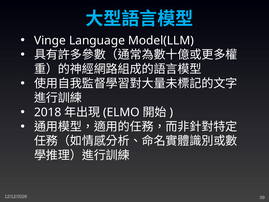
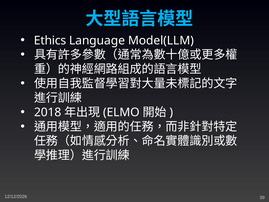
Vinge: Vinge -> Ethics (50, 40)
